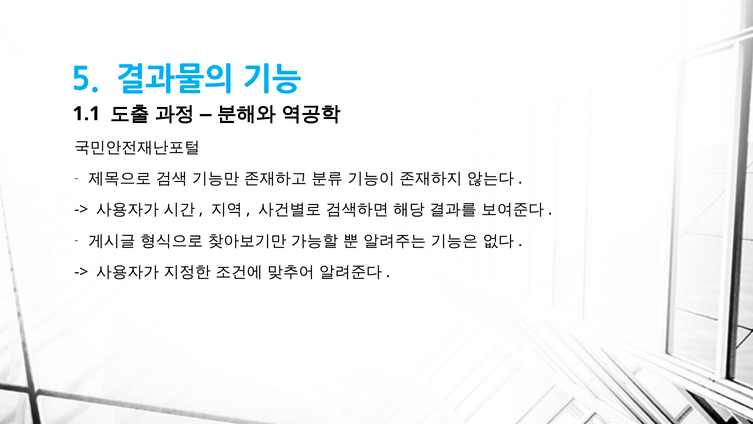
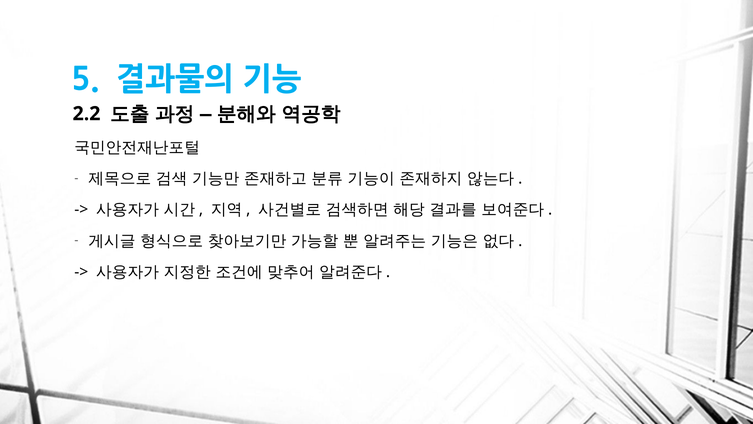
1.1: 1.1 -> 2.2 (87, 114)
